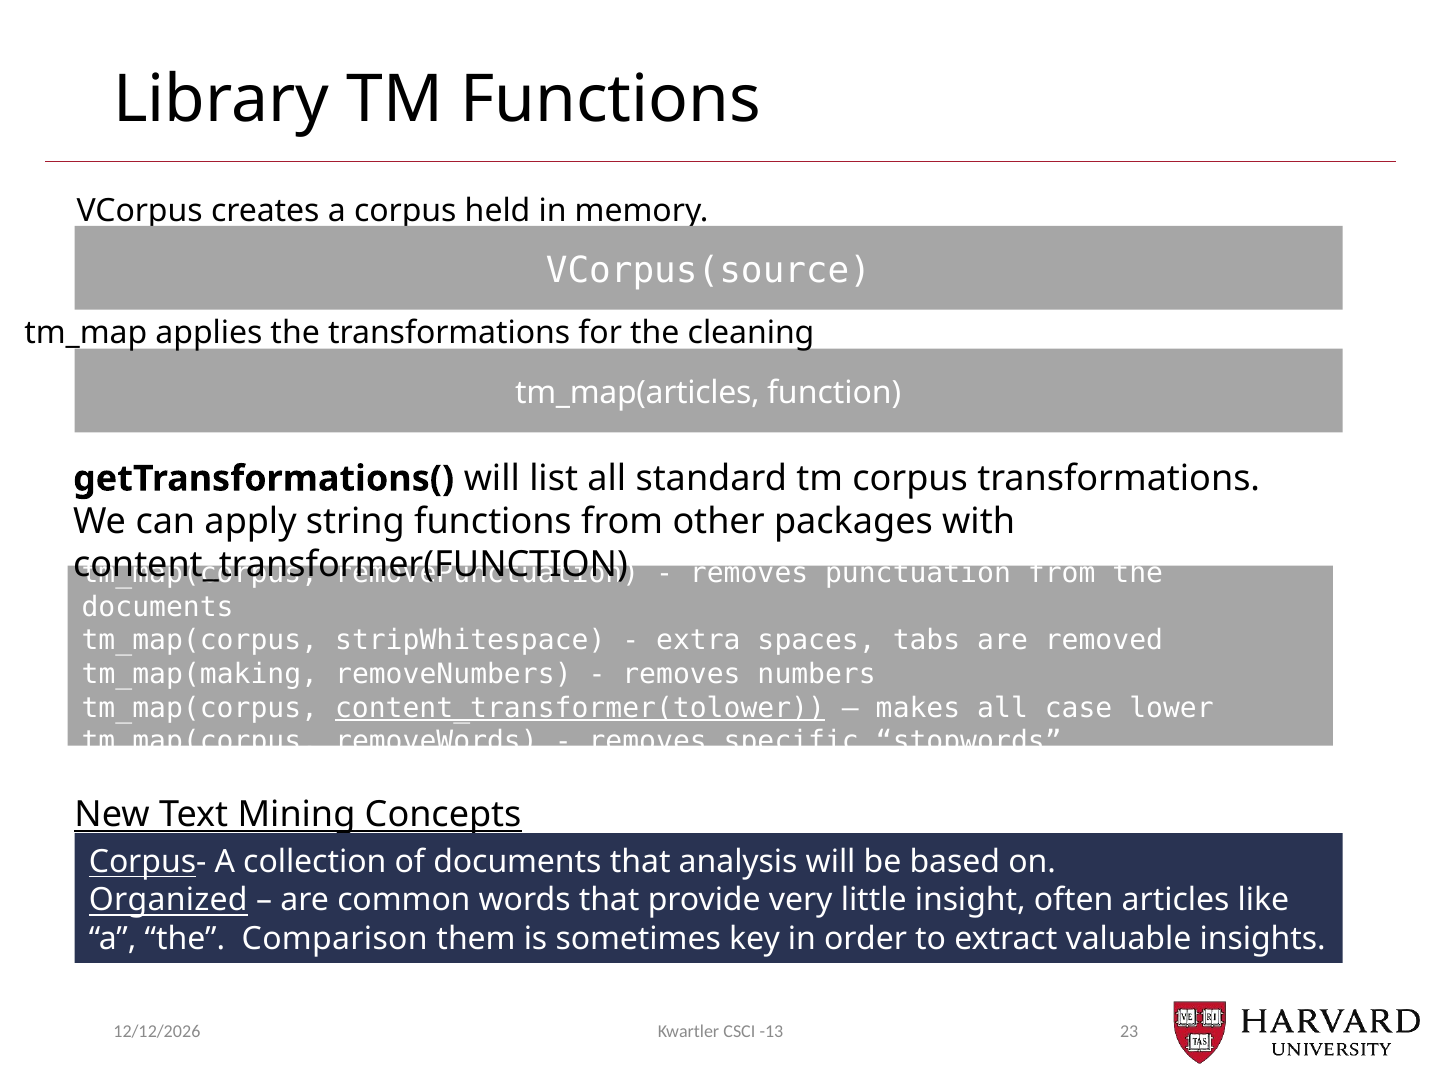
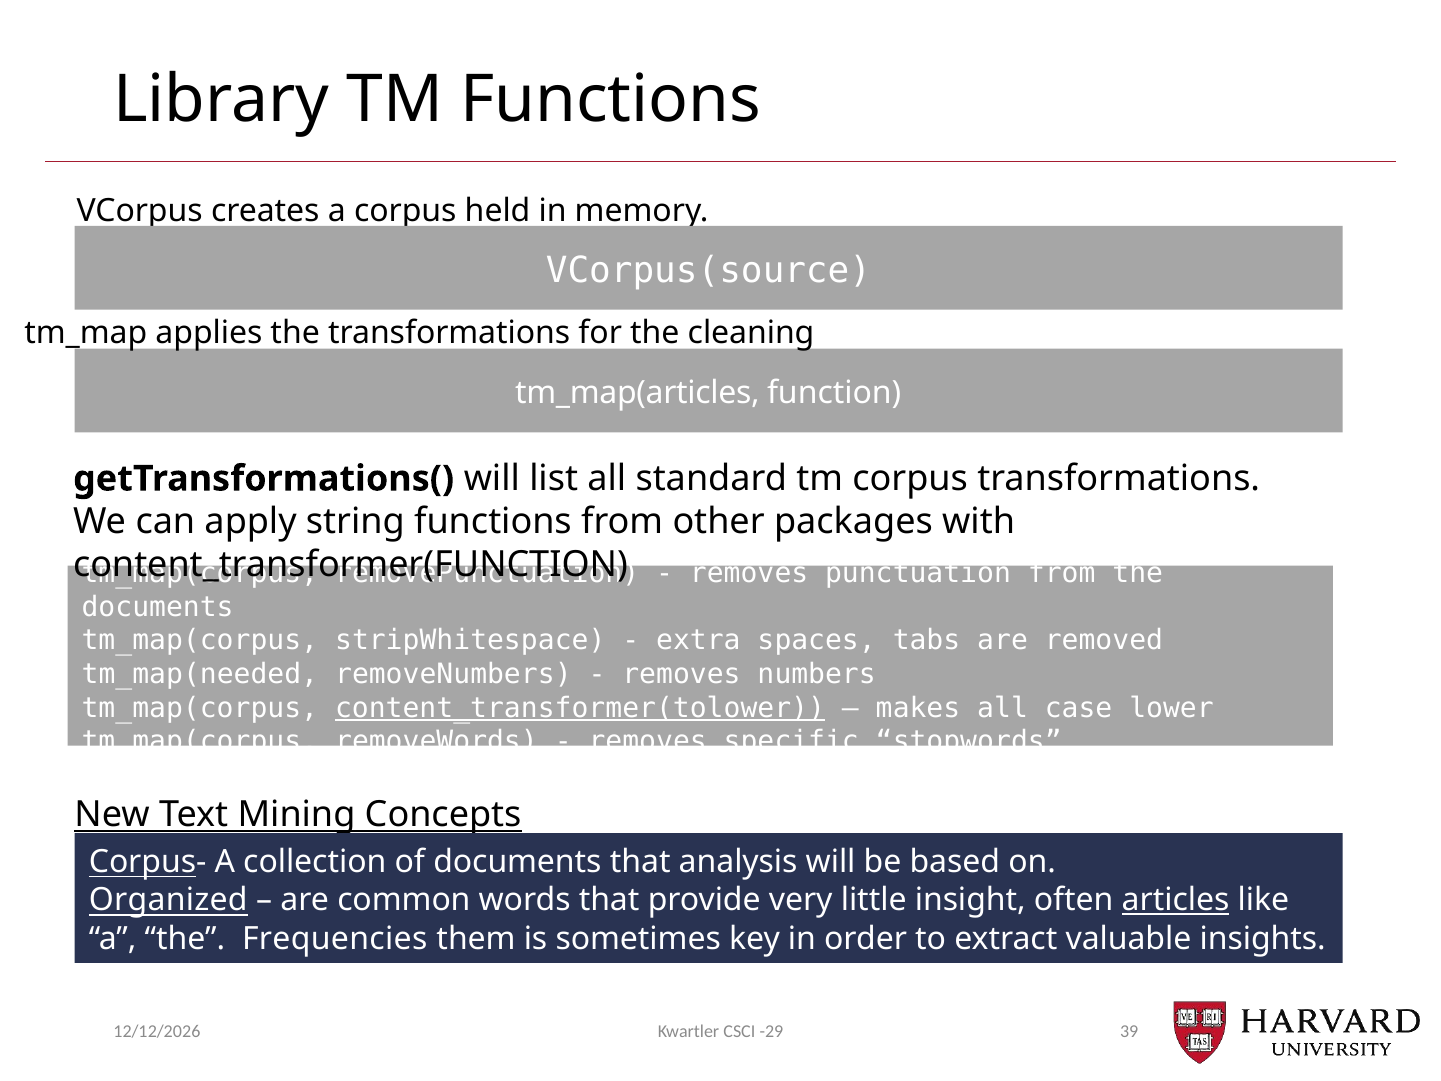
tm_map(making: tm_map(making -> tm_map(needed (200, 674)
articles underline: none -> present (1176, 900)
Comparison: Comparison -> Frequencies (335, 938)
23: 23 -> 39 (1129, 1032)
-13: -13 -> -29 (771, 1032)
